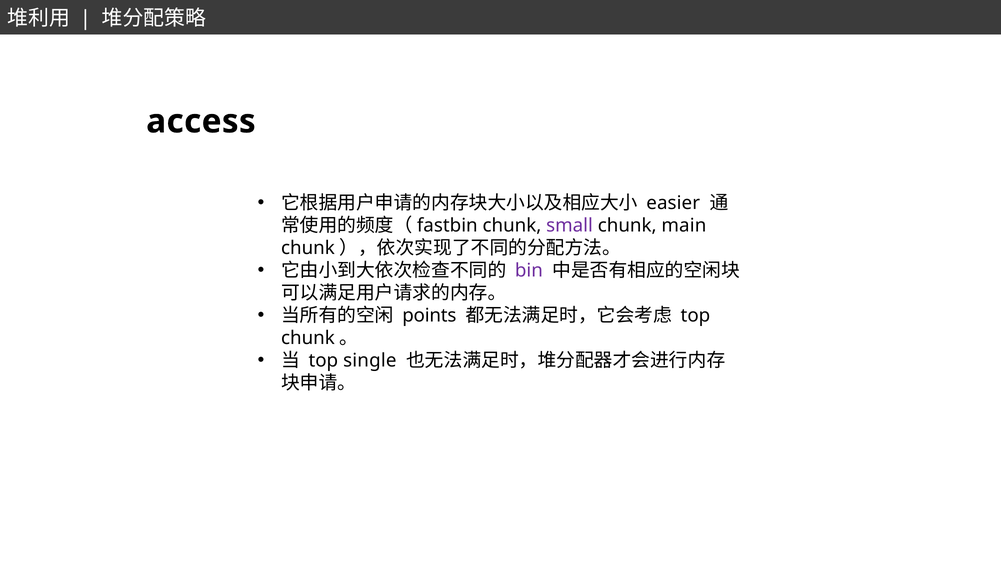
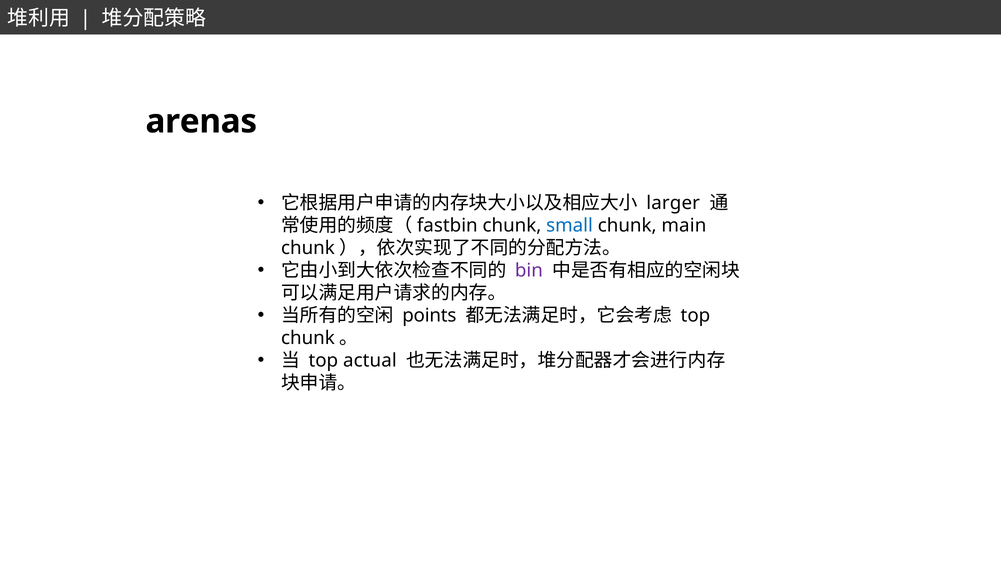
access: access -> arenas (201, 121)
easier: easier -> larger (673, 203)
small colour: purple -> blue (570, 226)
single: single -> actual (370, 361)
